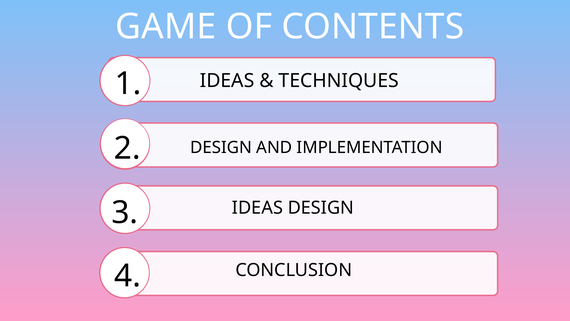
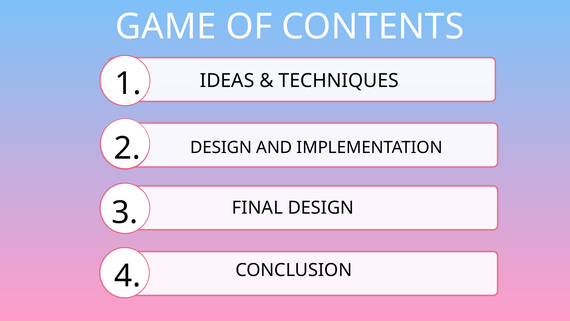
IDEAS: IDEAS -> FINAL (257, 208)
